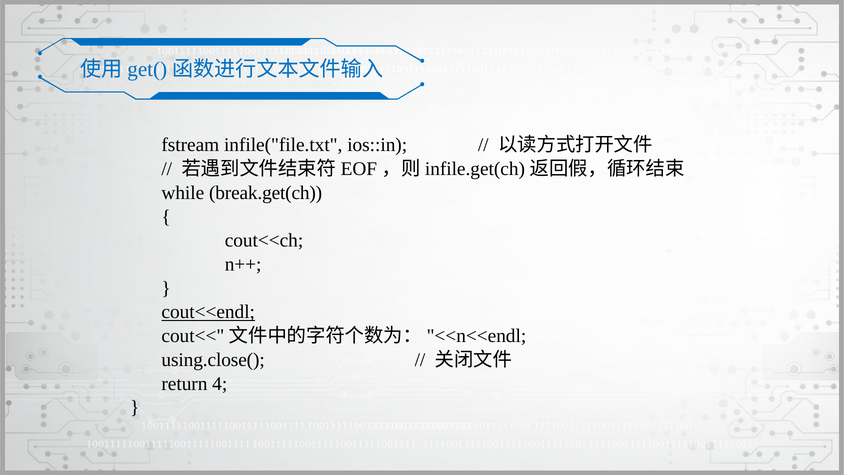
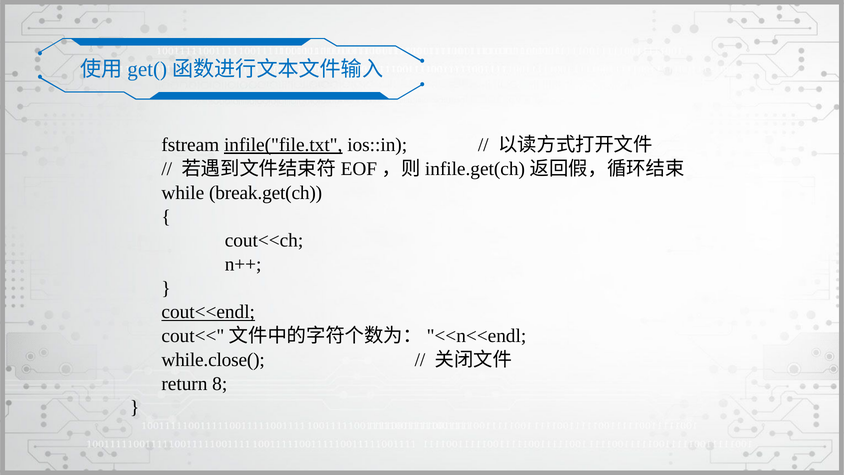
infile("file.txt underline: none -> present (283, 145)
using.close(: using.close( -> while.close( (213, 360)
4: 4 -> 8 (220, 383)
